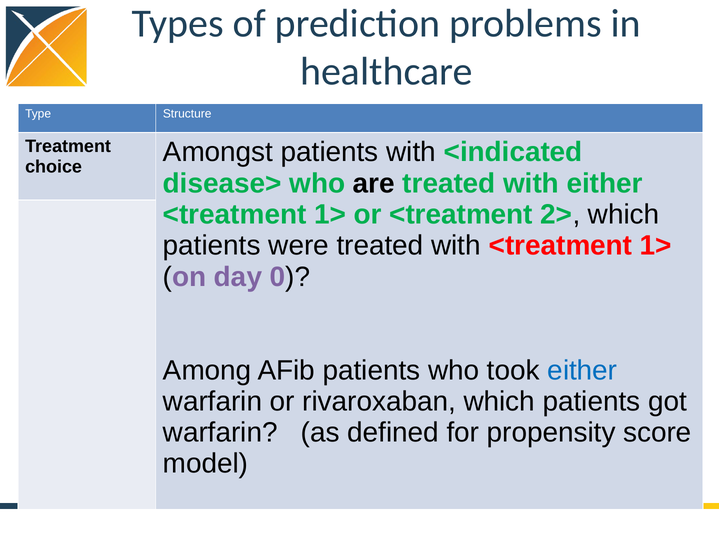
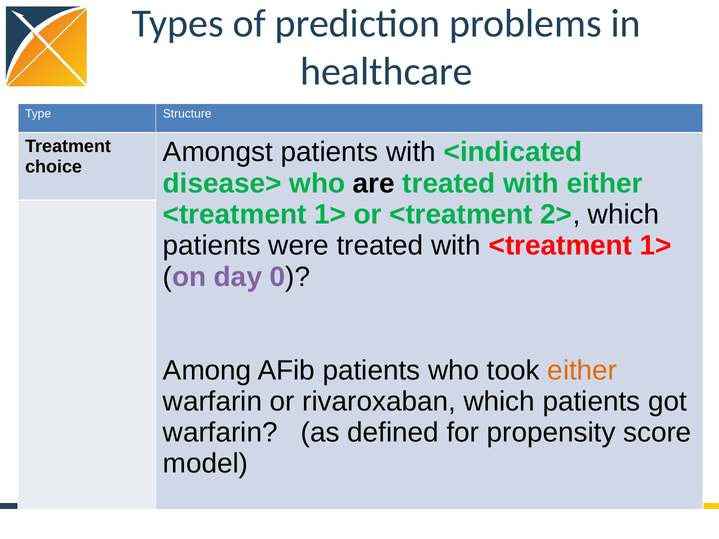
either colour: blue -> orange (582, 370)
